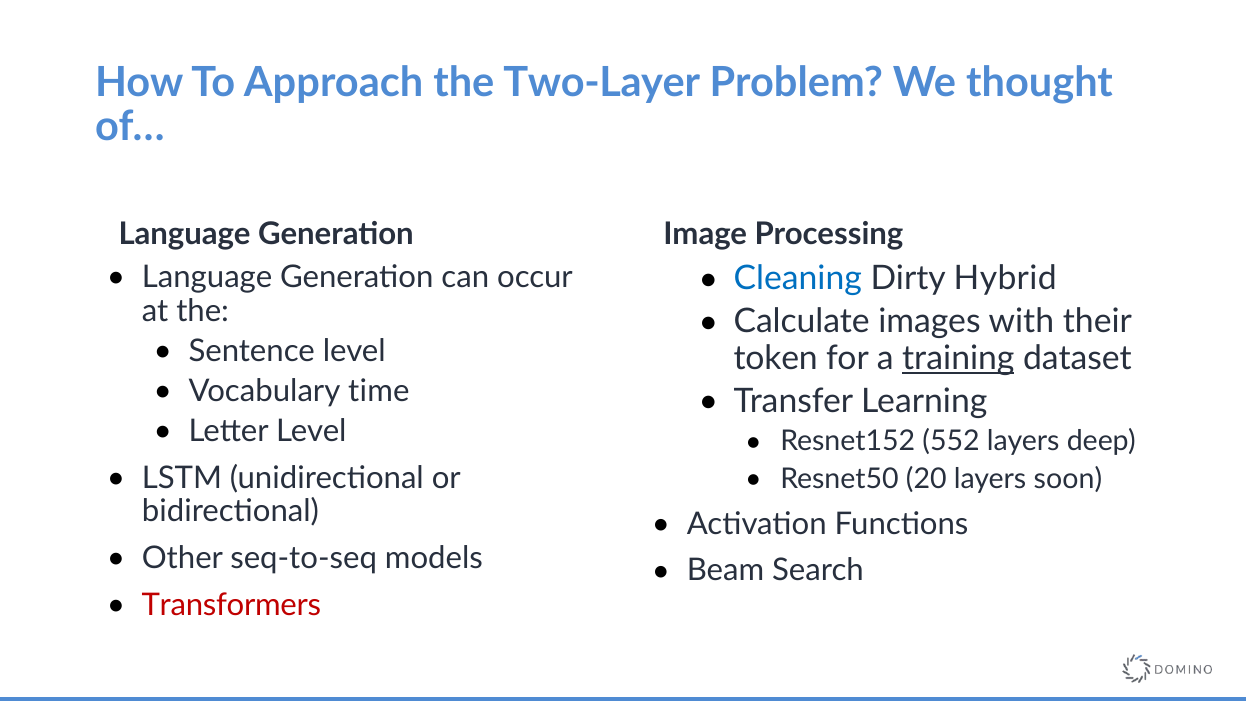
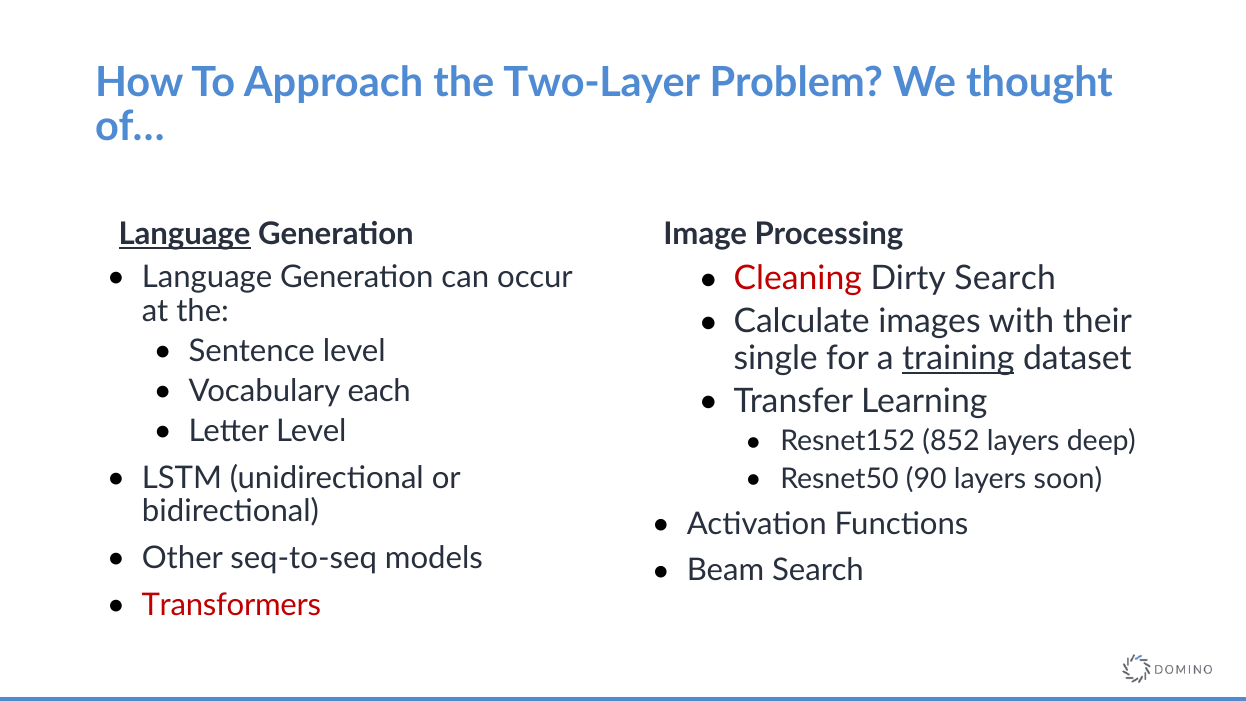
Language underline: none -> present (185, 234)
Cleaning colour: blue -> red (798, 279)
Dirty Hybrid: Hybrid -> Search (1005, 279)
token: token -> single (776, 358)
time: time -> each (379, 391)
552: 552 -> 852 (951, 441)
20: 20 -> 90 (926, 479)
